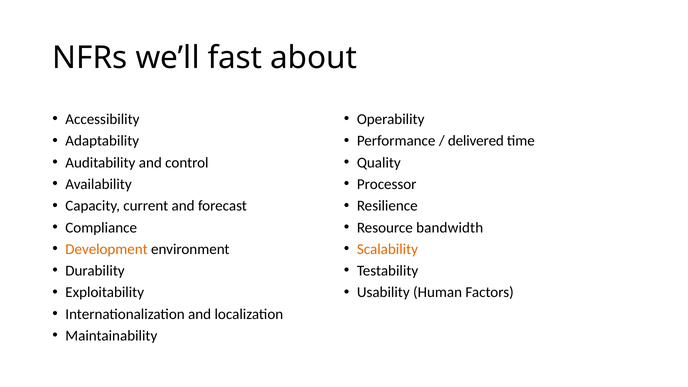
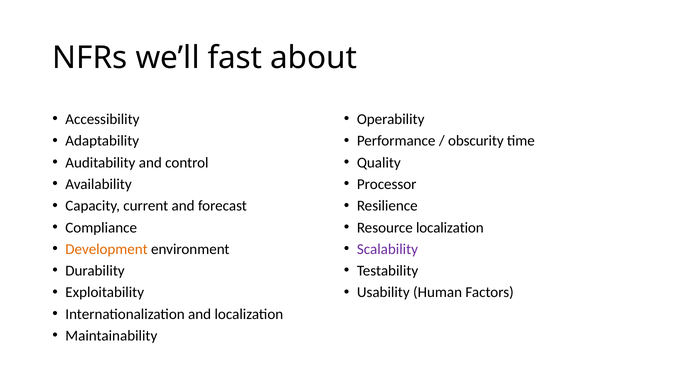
delivered: delivered -> obscurity (476, 141)
Resource bandwidth: bandwidth -> localization (450, 228)
Scalability colour: orange -> purple (387, 249)
